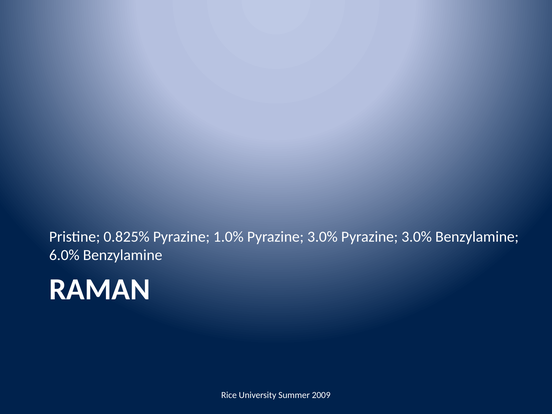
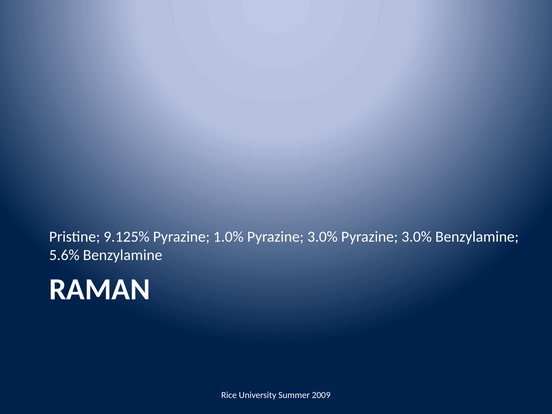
0.825%: 0.825% -> 9.125% (127, 237)
6.0%: 6.0% -> 5.6% (64, 255)
